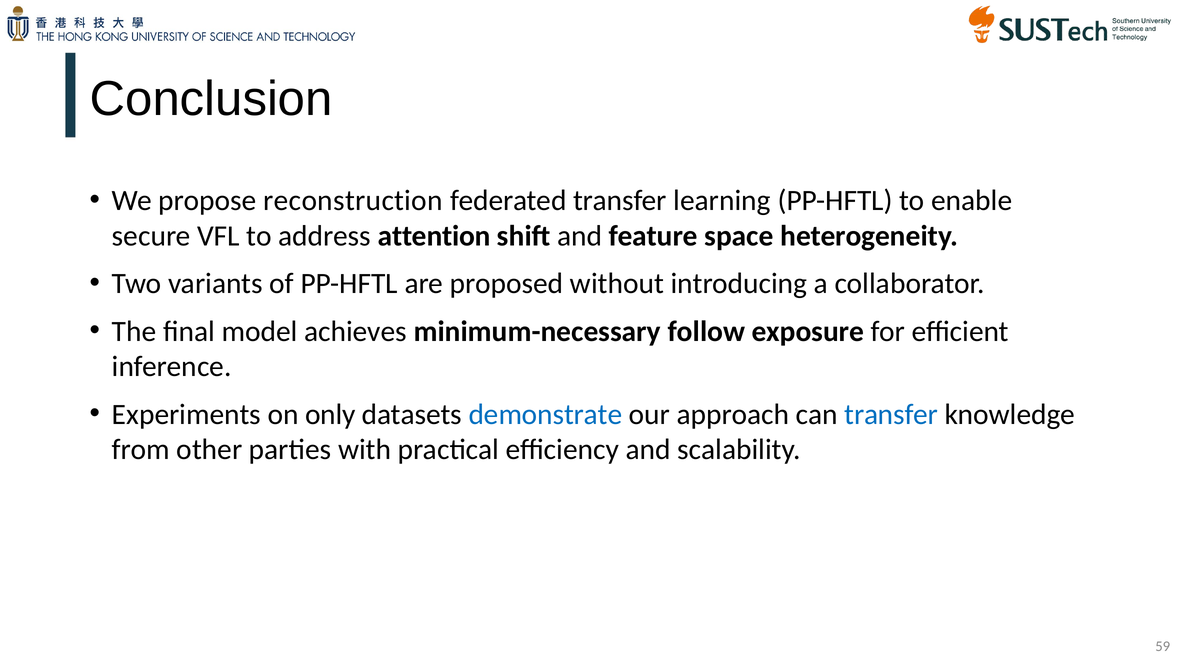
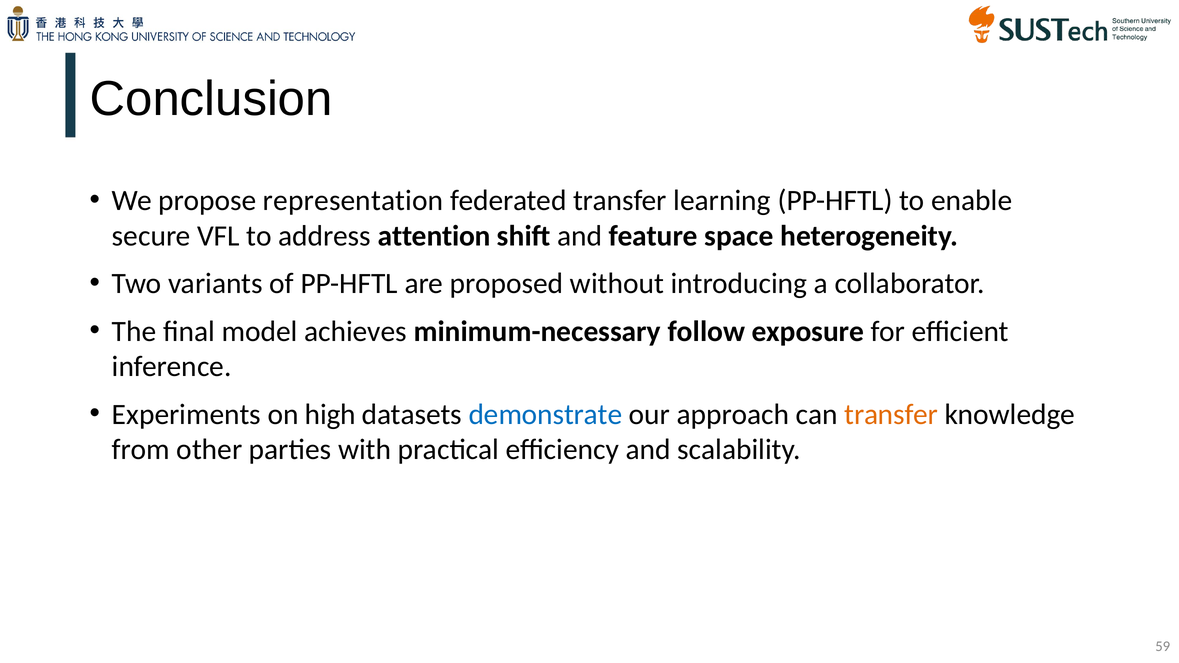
reconstruction: reconstruction -> representation (353, 201)
only: only -> high (330, 414)
transfer colour: blue -> orange (891, 414)
